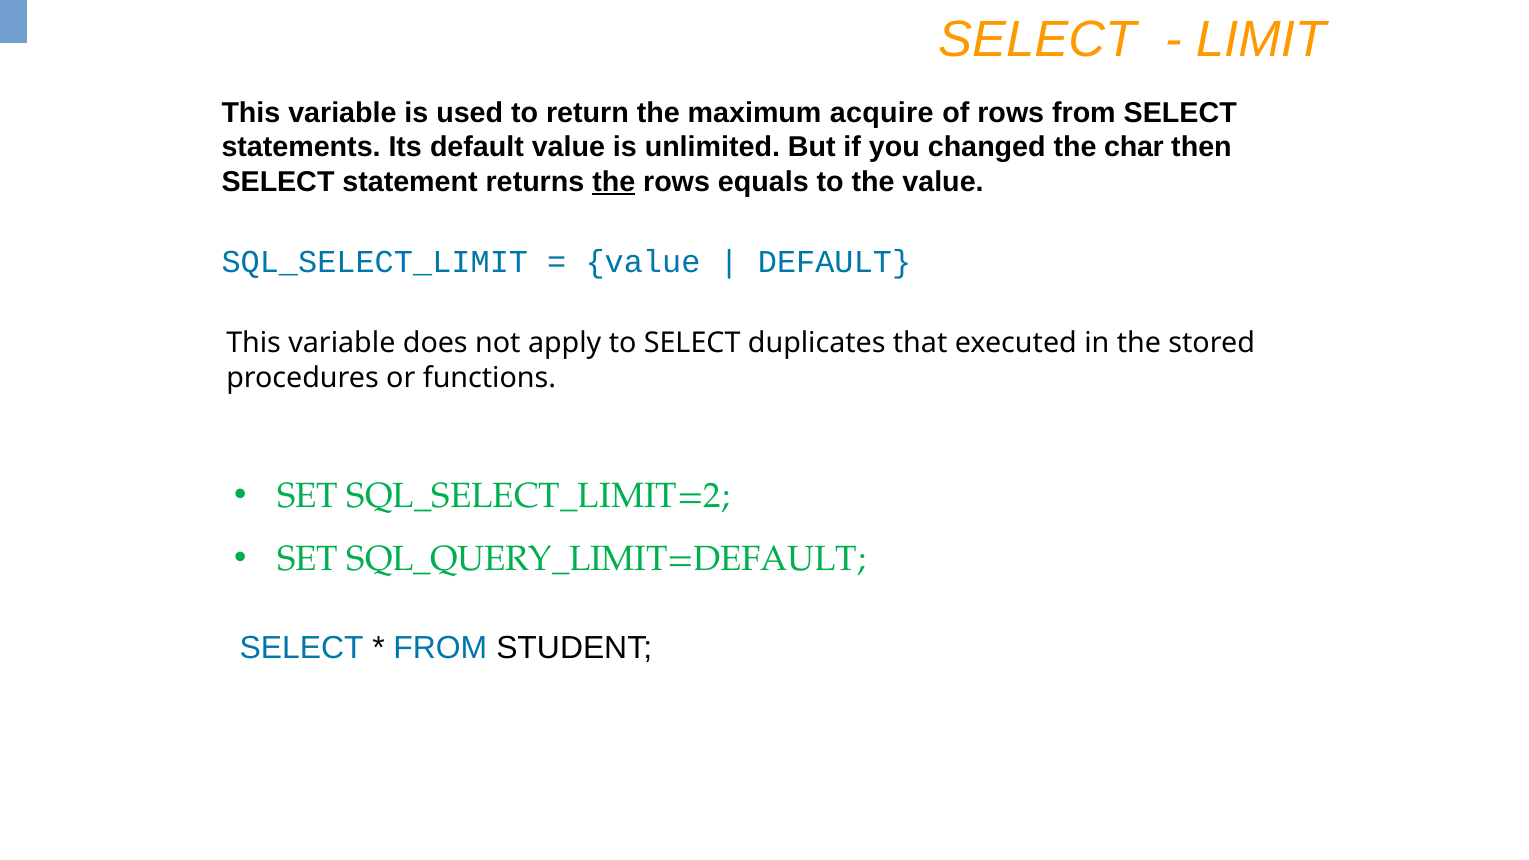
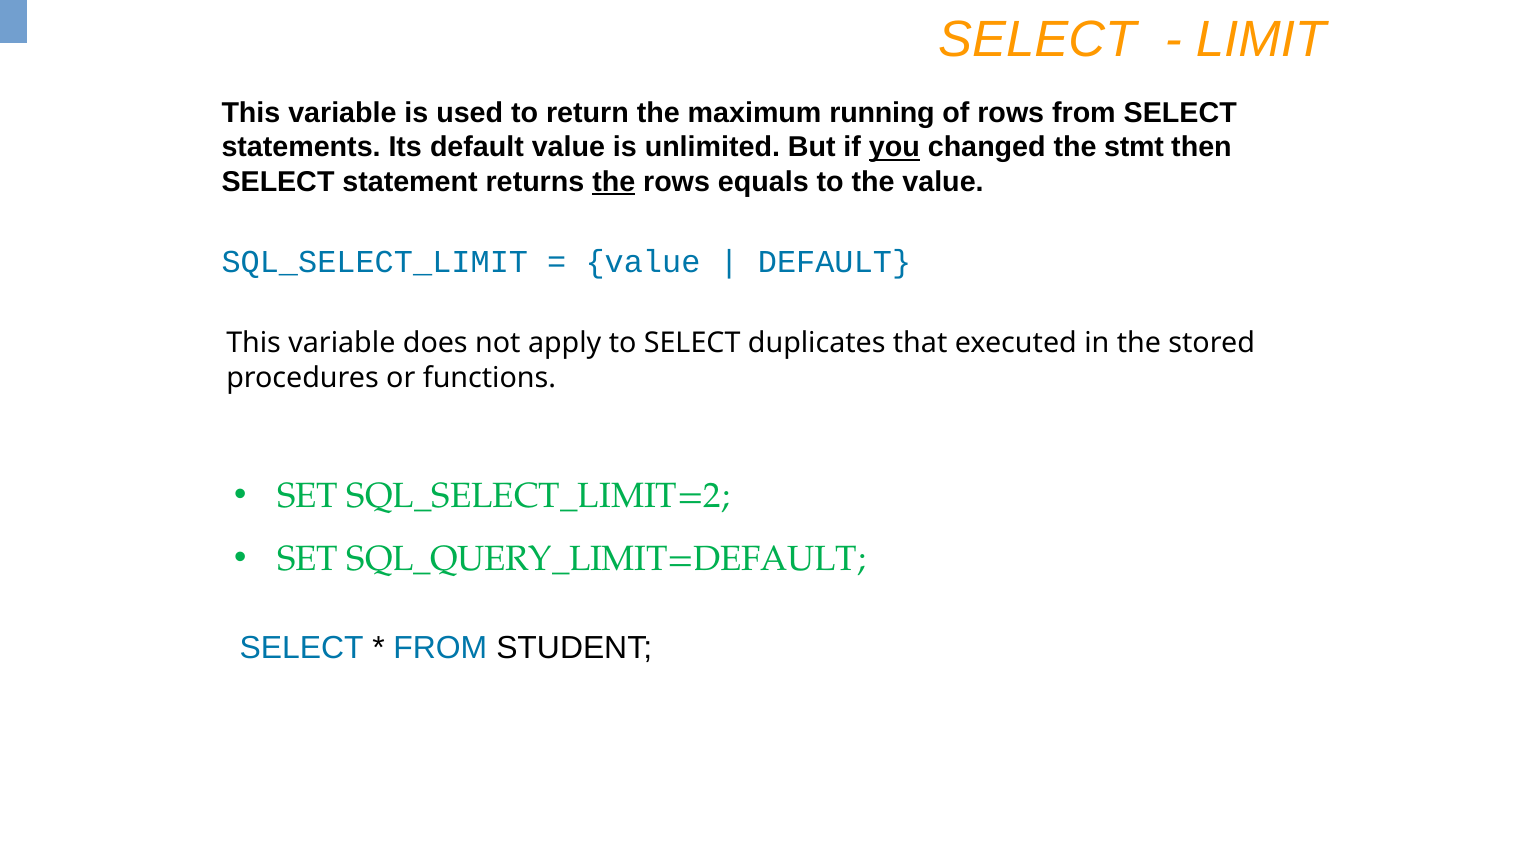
acquire: acquire -> running (882, 113)
you underline: none -> present (894, 147)
char: char -> stmt (1134, 147)
